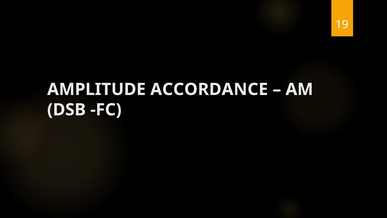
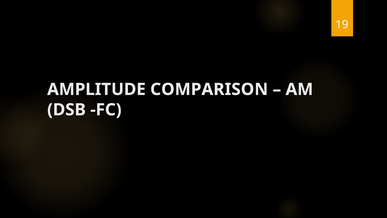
ACCORDANCE: ACCORDANCE -> COMPARISON (209, 89)
